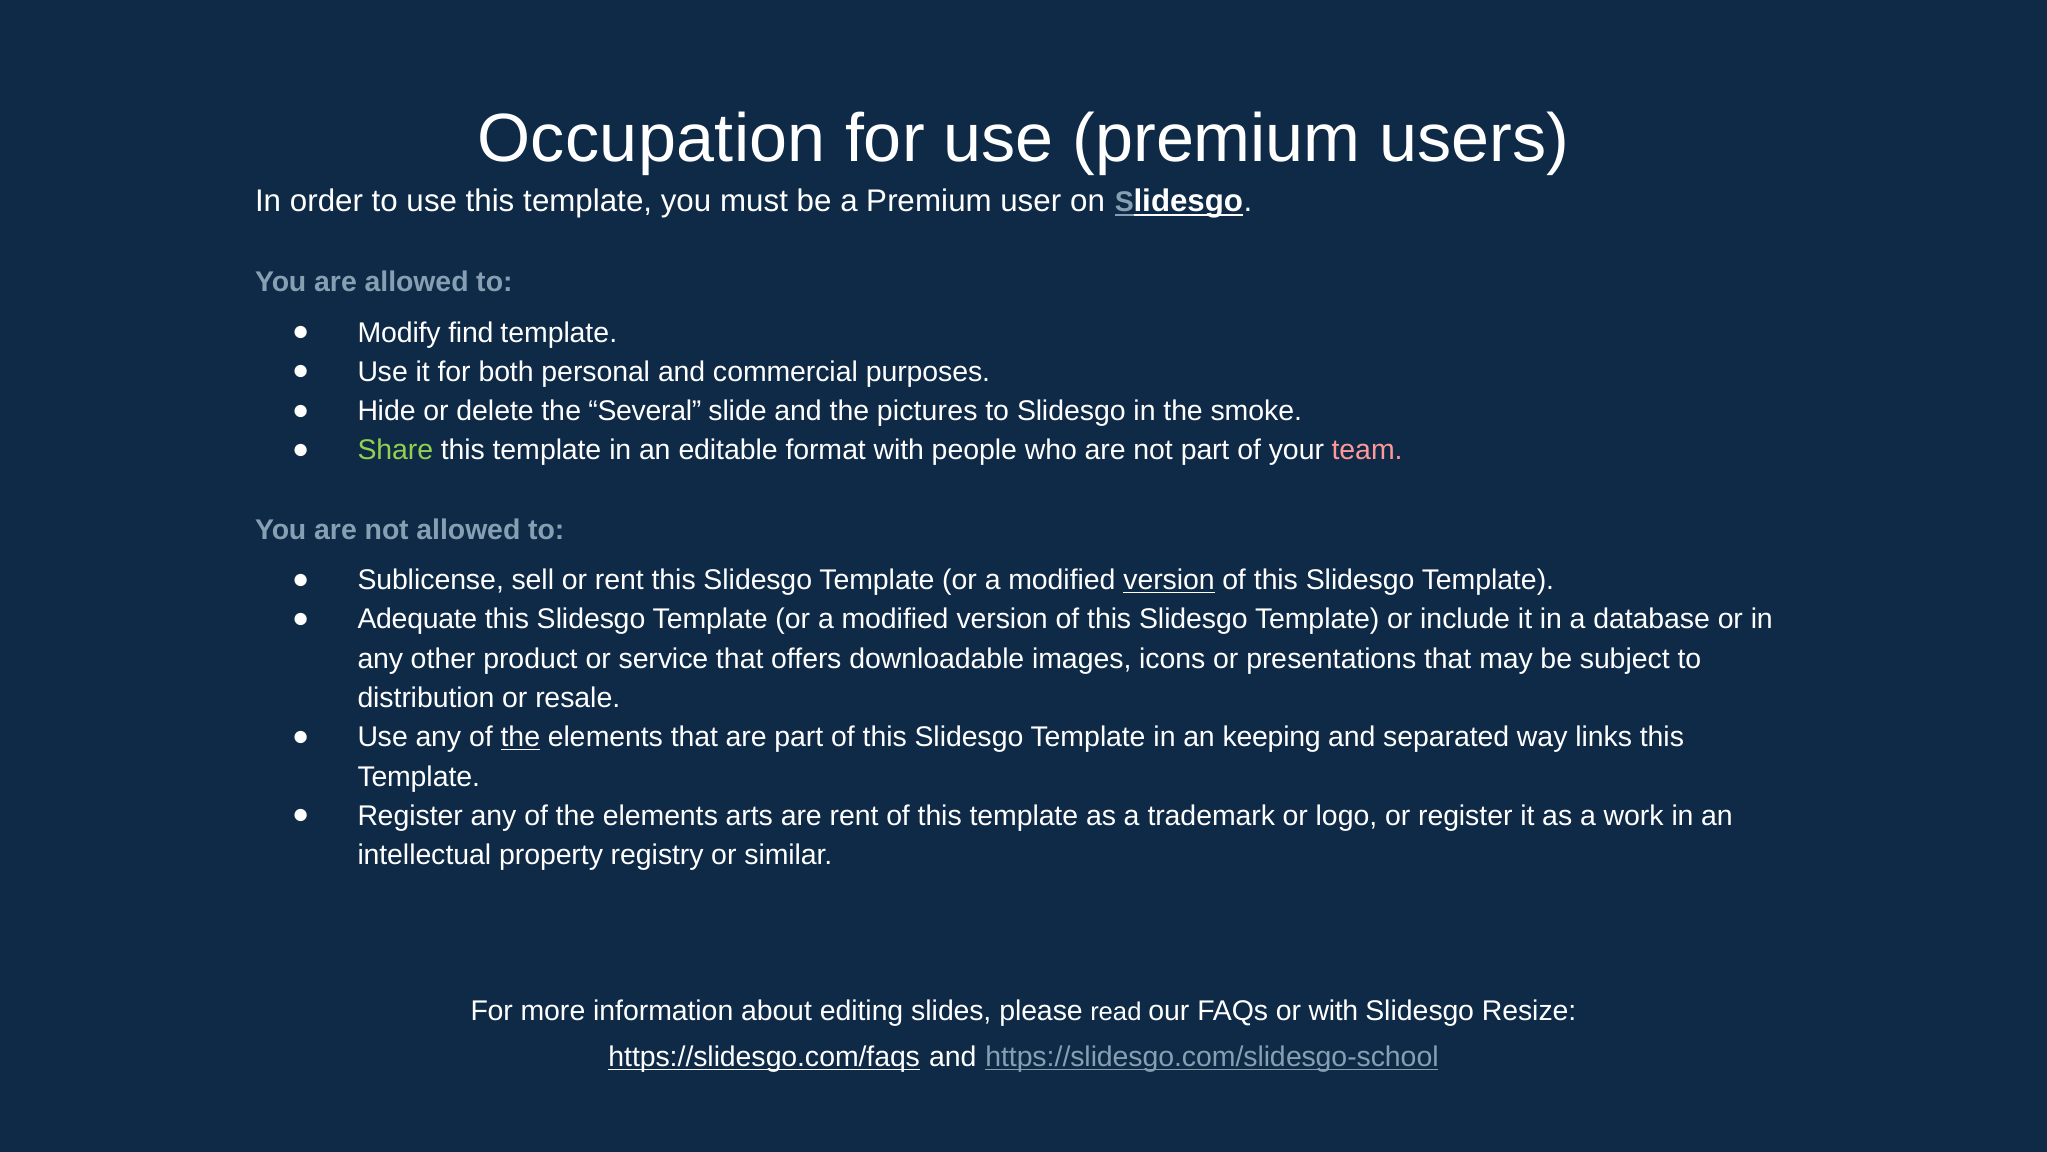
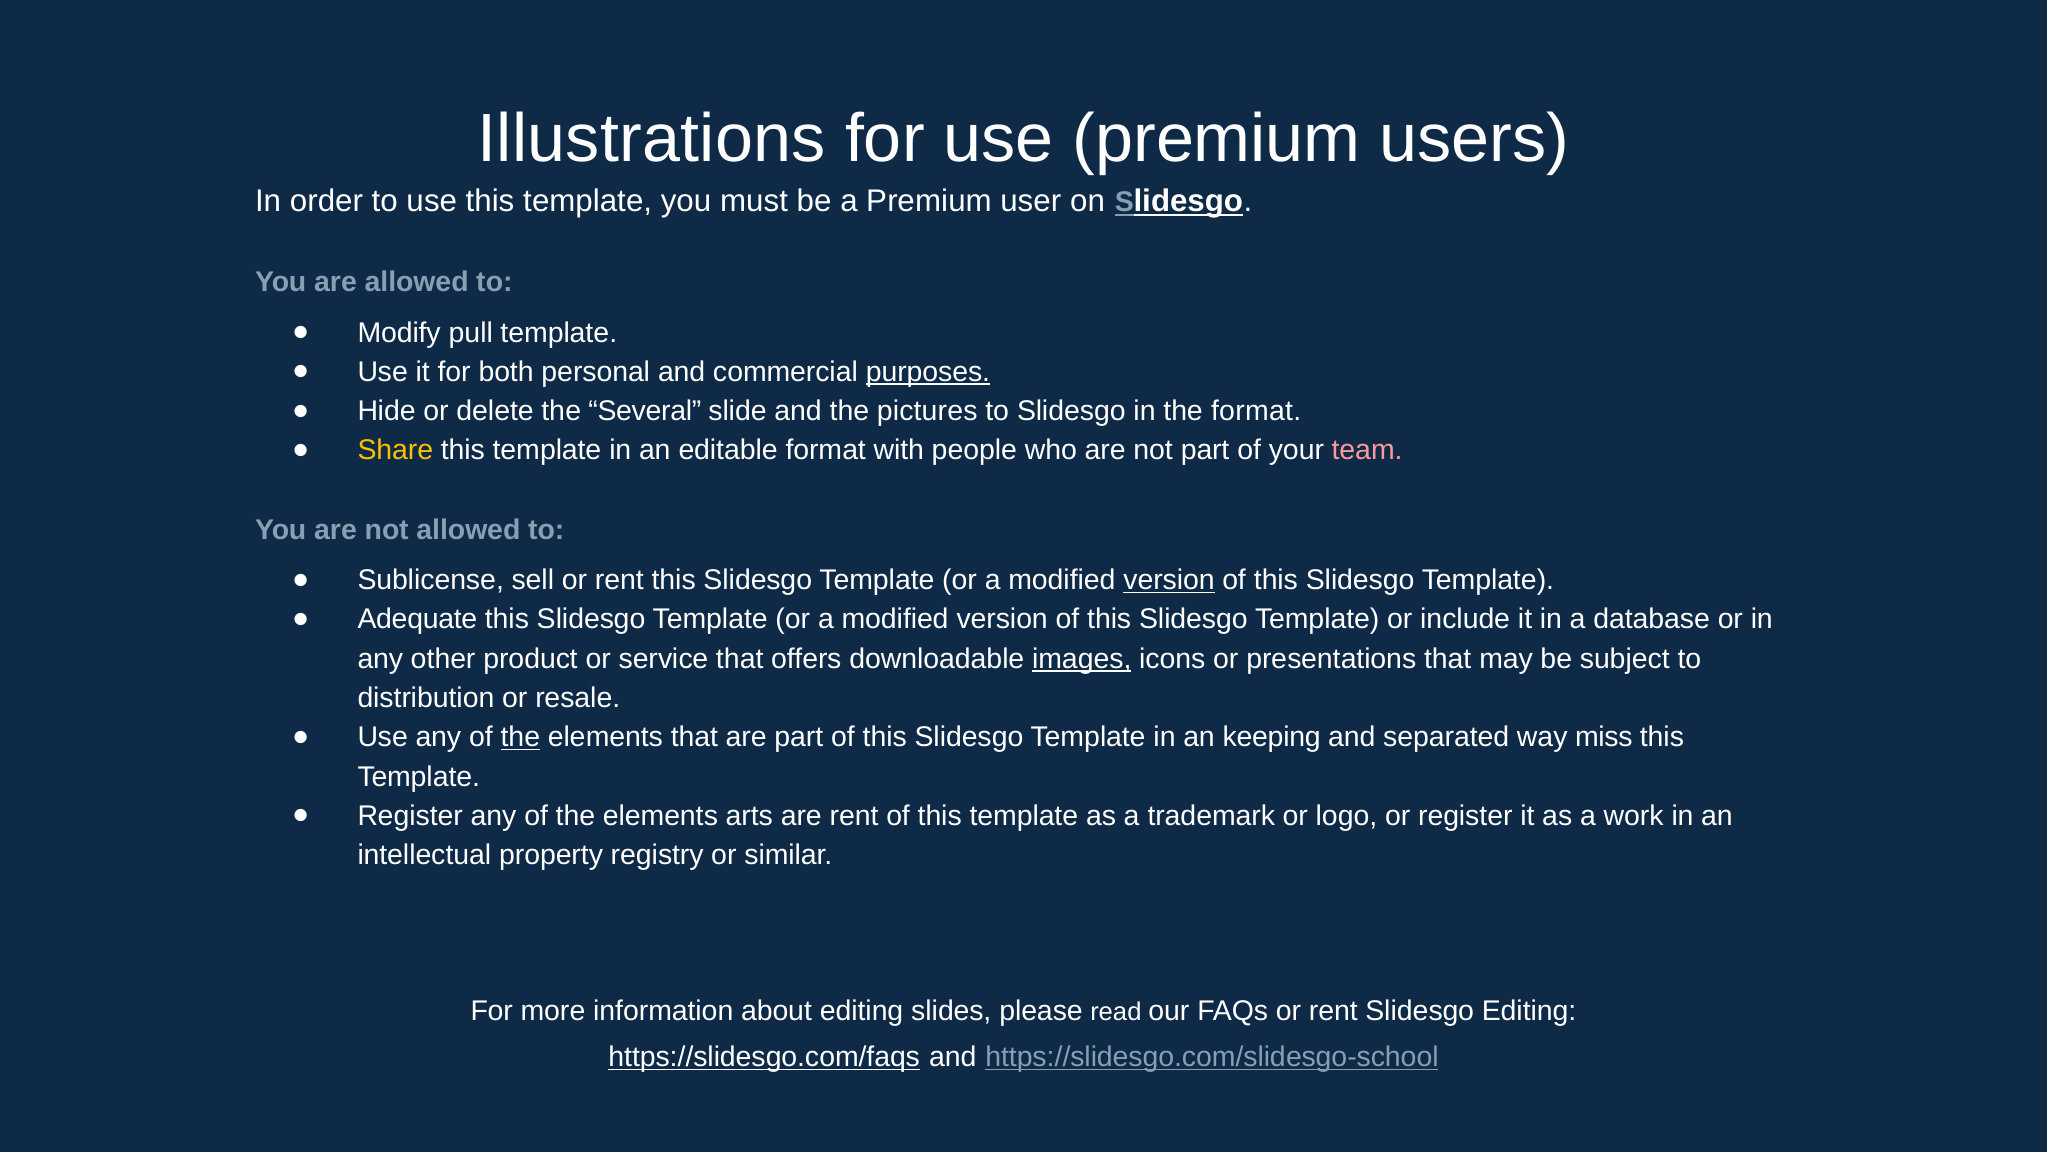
Occupation: Occupation -> Illustrations (652, 139)
find: find -> pull (471, 333)
purposes underline: none -> present (928, 372)
the smoke: smoke -> format (1256, 411)
Share colour: light green -> yellow (395, 450)
images underline: none -> present (1082, 659)
links: links -> miss (1604, 737)
FAQs or with: with -> rent (1333, 1010)
Slidesgo Resize: Resize -> Editing (1529, 1010)
